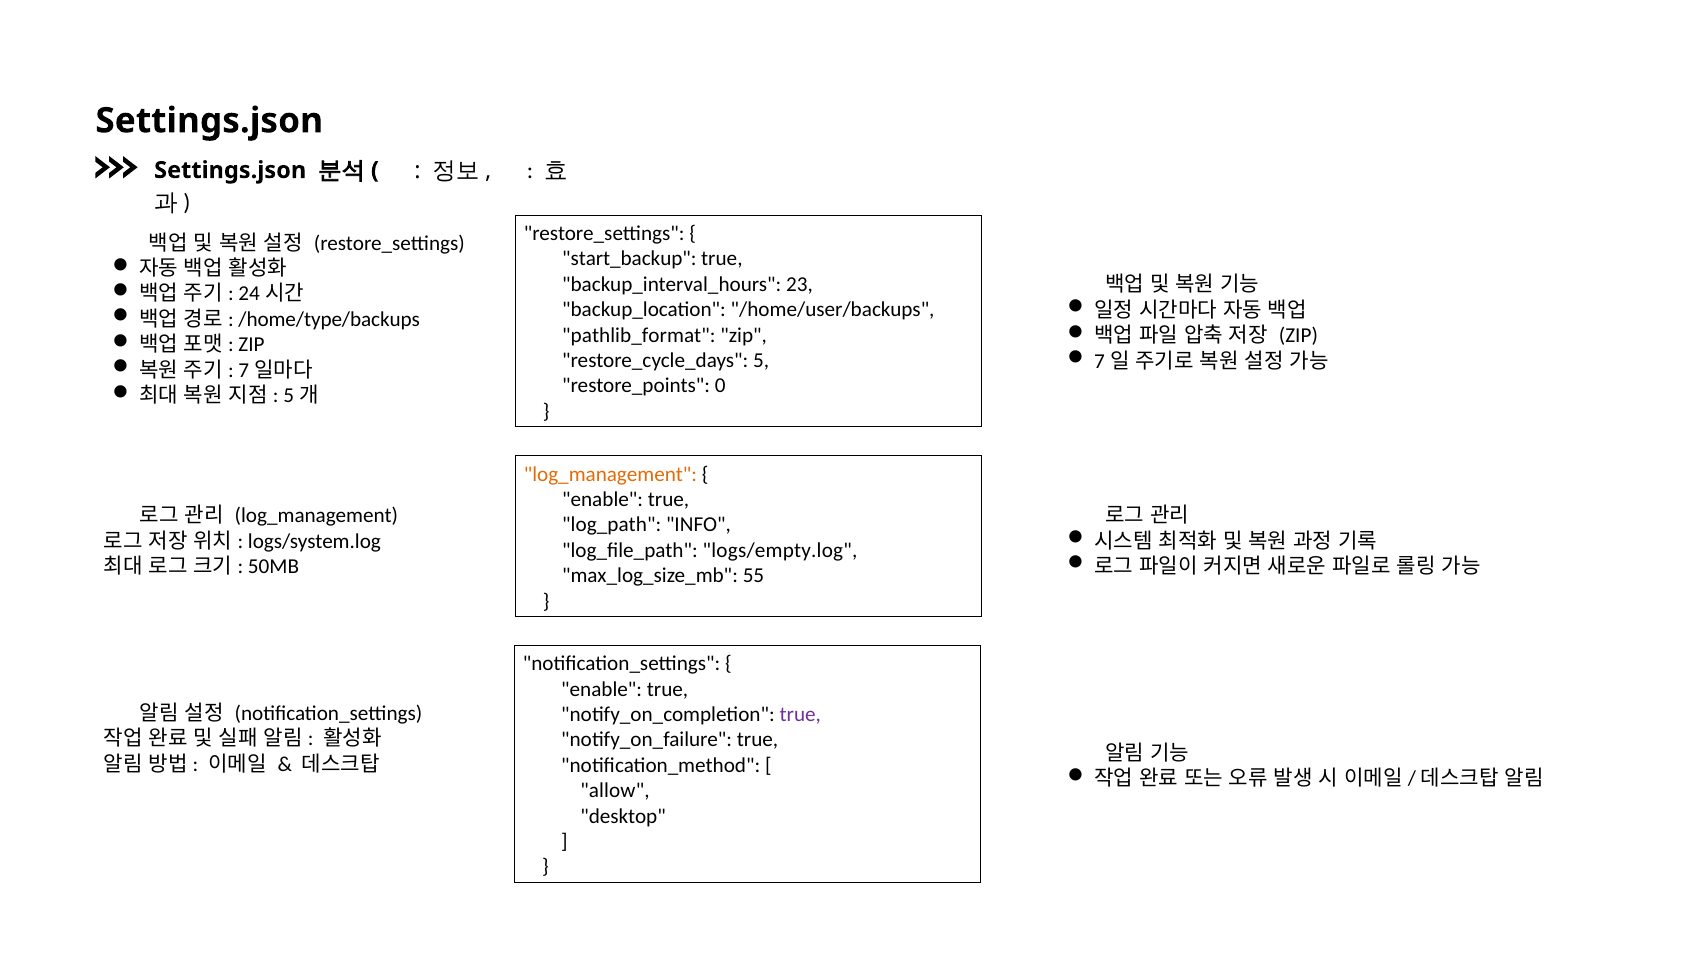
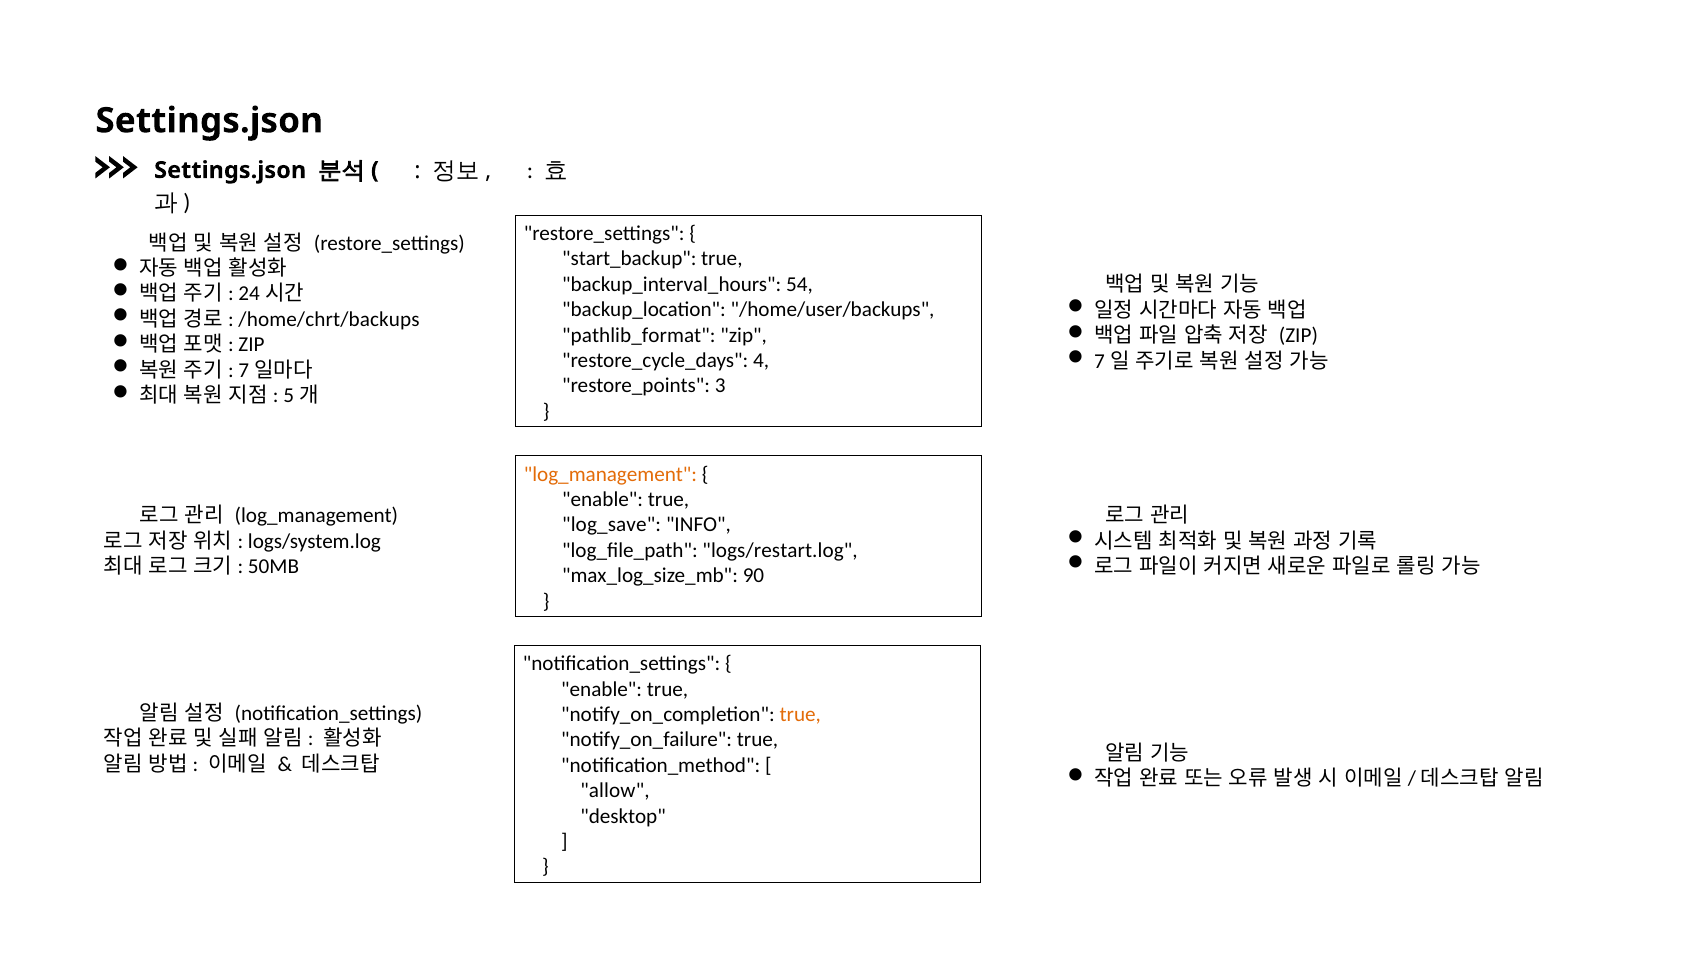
23: 23 -> 54 (799, 284)
/home/type/backups: /home/type/backups -> /home/chrt/backups (329, 319)
5: 5 -> 4 (761, 361)
0: 0 -> 3 (720, 386)
log_path: log_path -> log_save (612, 525)
logs/empty.log: logs/empty.log -> logs/restart.log (780, 551)
55: 55 -> 90 (753, 576)
true colour: purple -> orange (800, 715)
